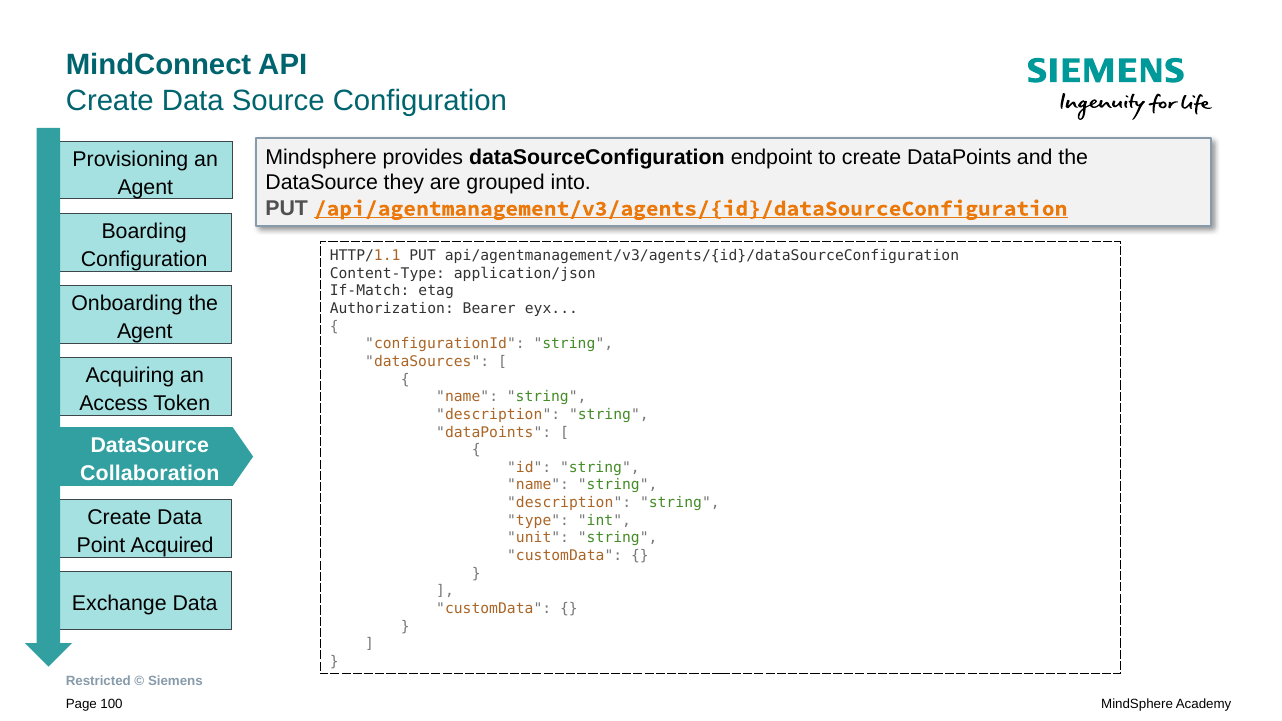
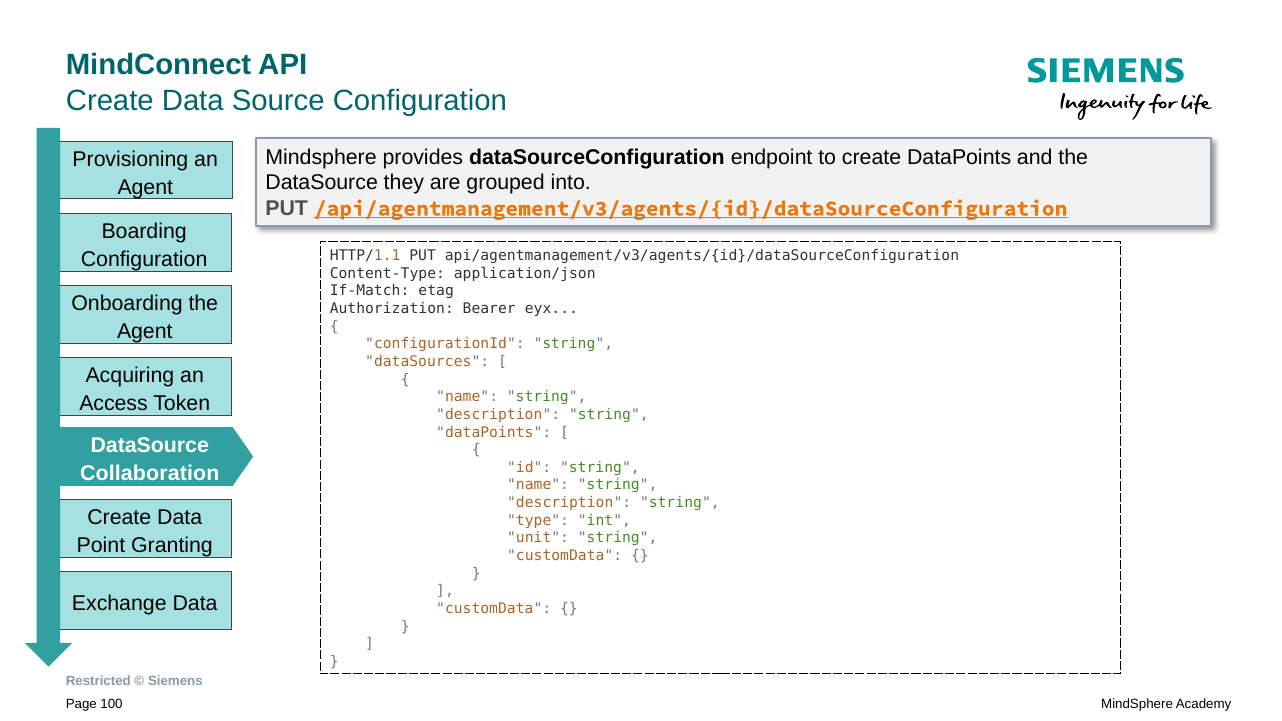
Acquired: Acquired -> Granting (172, 546)
